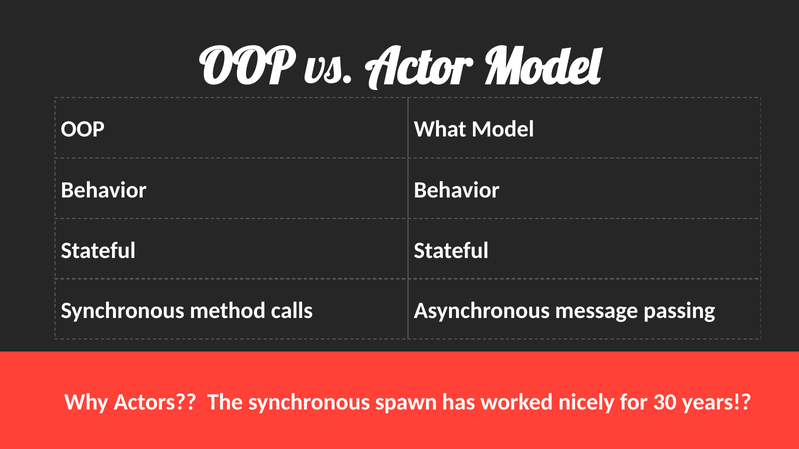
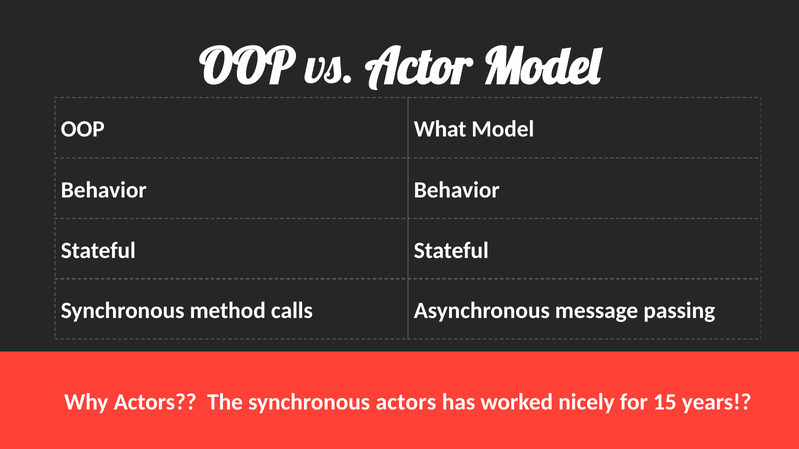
synchronous spawn: spawn -> actors (406, 402)
30: 30 -> 15 (665, 402)
